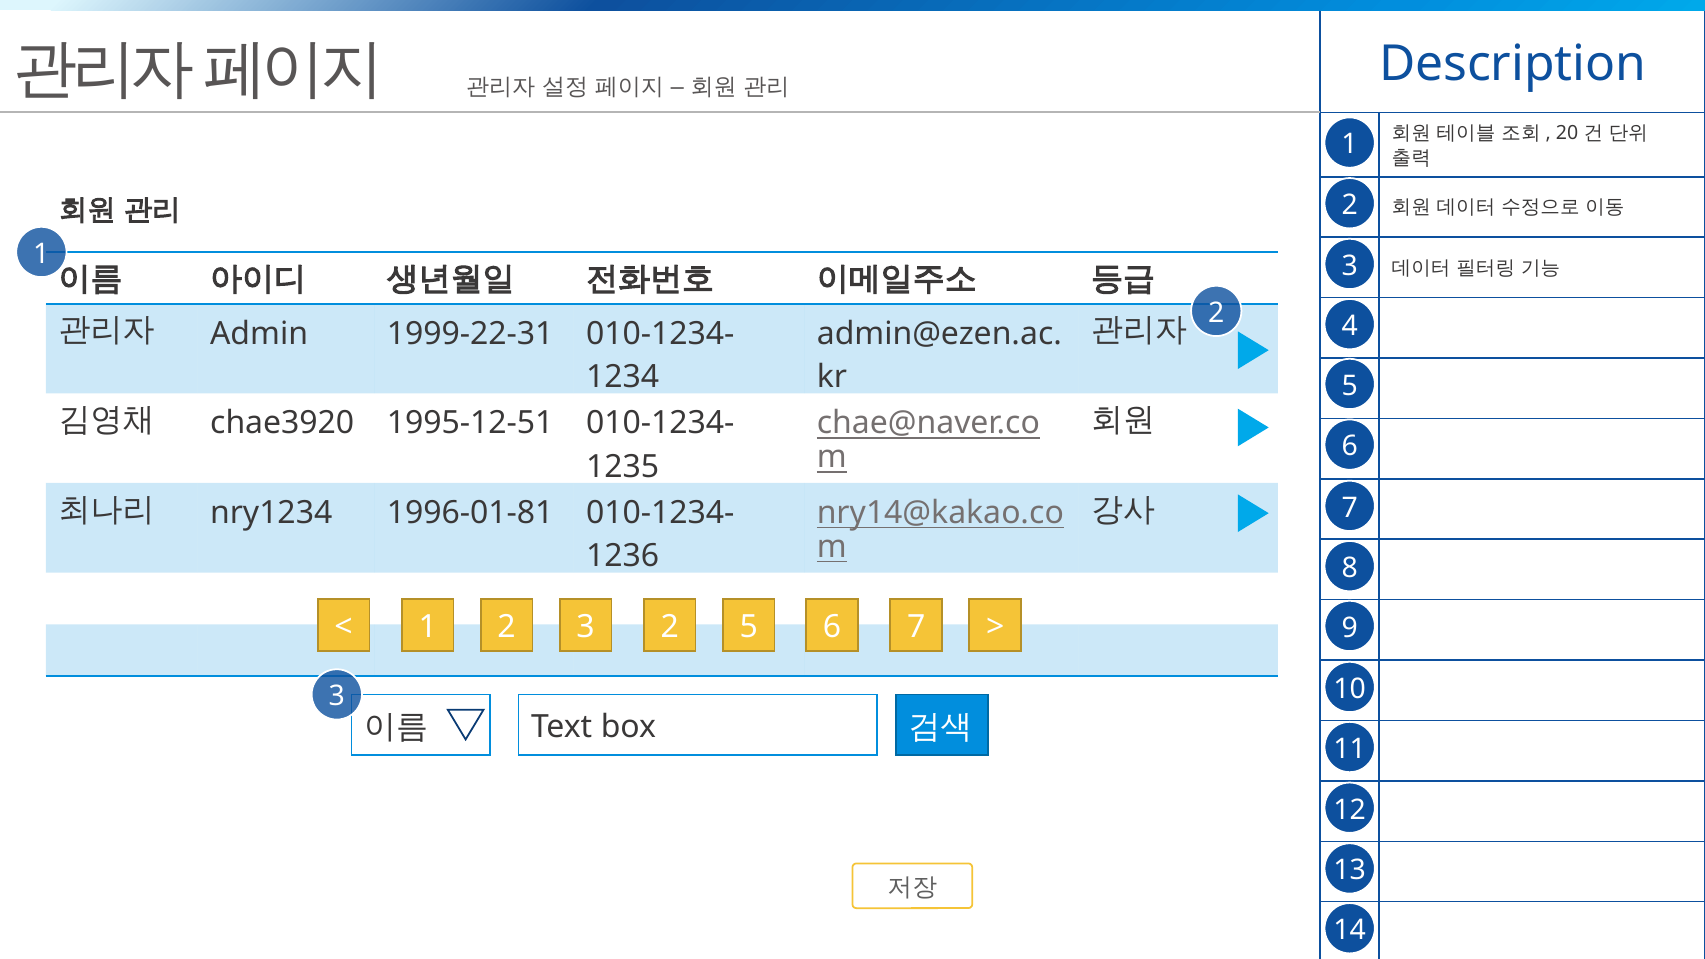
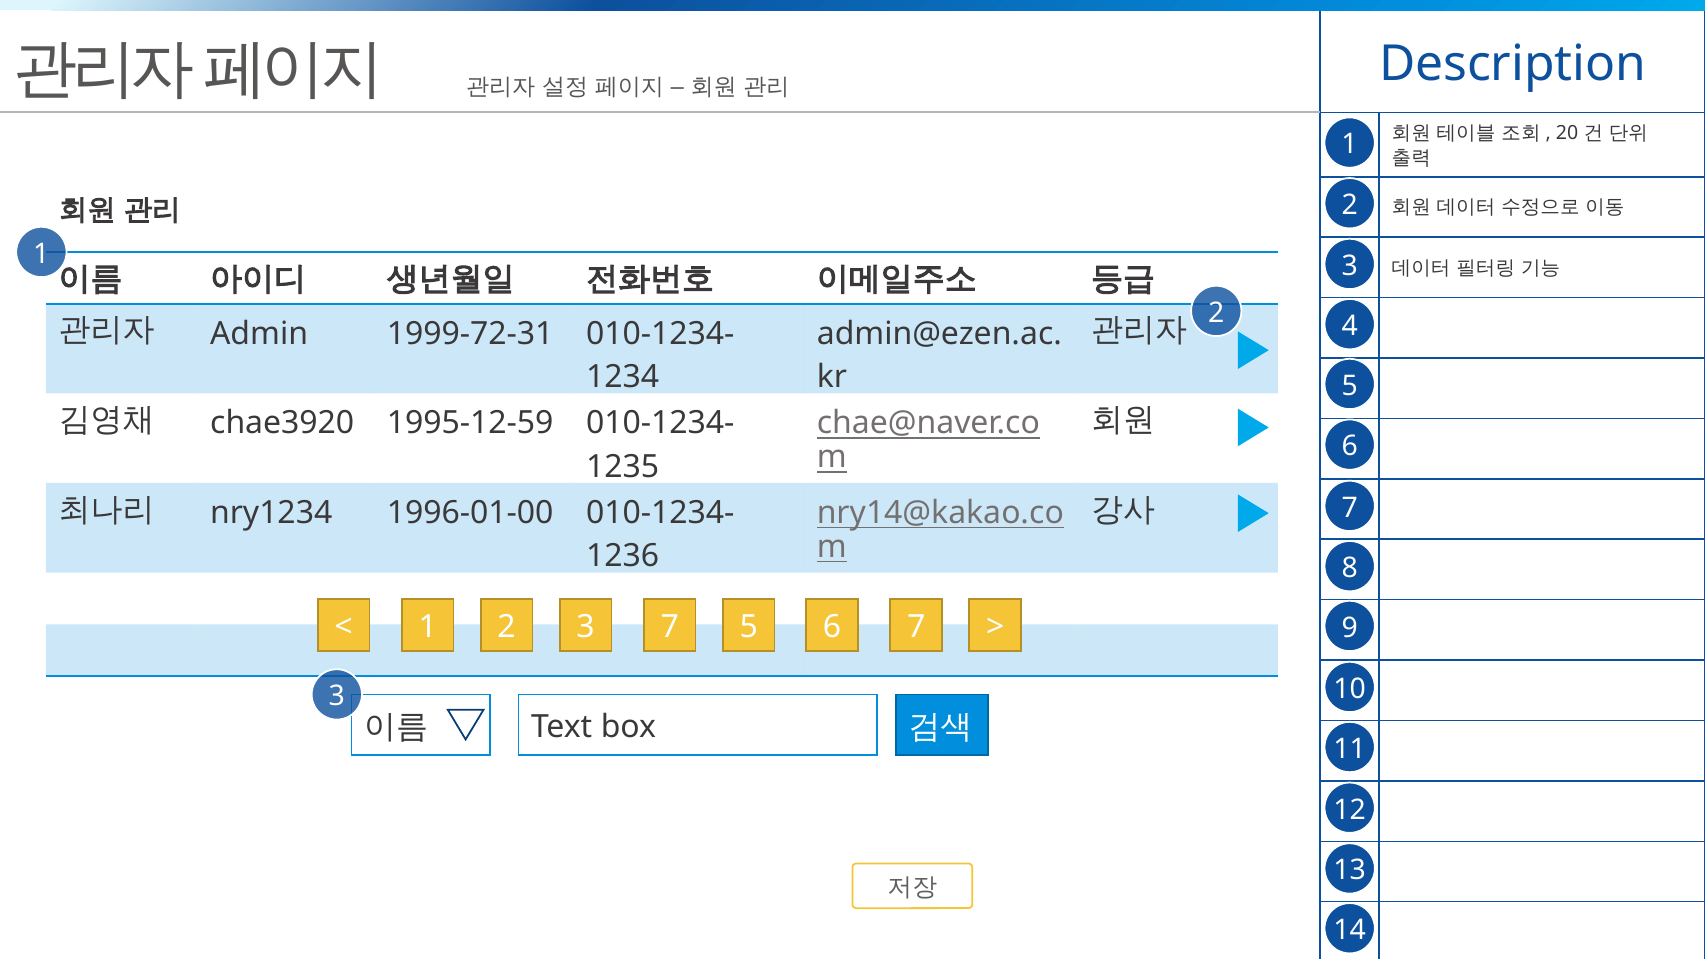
1999-22-31: 1999-22-31 -> 1999-72-31 (470, 334)
1995-12-51: 1995-12-51 -> 1995-12-59 (470, 423)
1996-01-81: 1996-01-81 -> 1996-01-00 (470, 513)
3 2: 2 -> 7 (670, 627)
